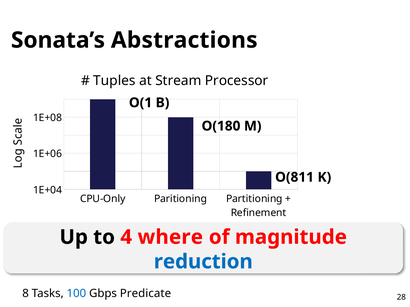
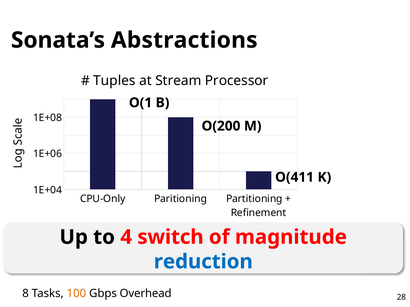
O(180: O(180 -> O(200 (221, 126)
O(811: O(811 -> O(411 (295, 177)
where: where -> switch (170, 237)
100 colour: blue -> orange (76, 294)
Predicate: Predicate -> Overhead (146, 294)
